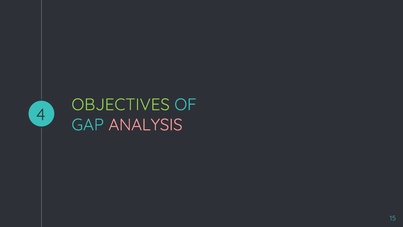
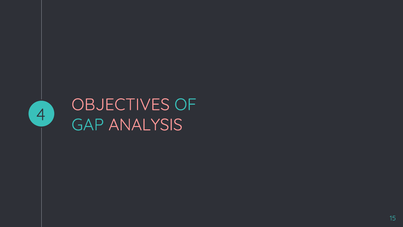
OBJECTIVES colour: light green -> pink (121, 105)
